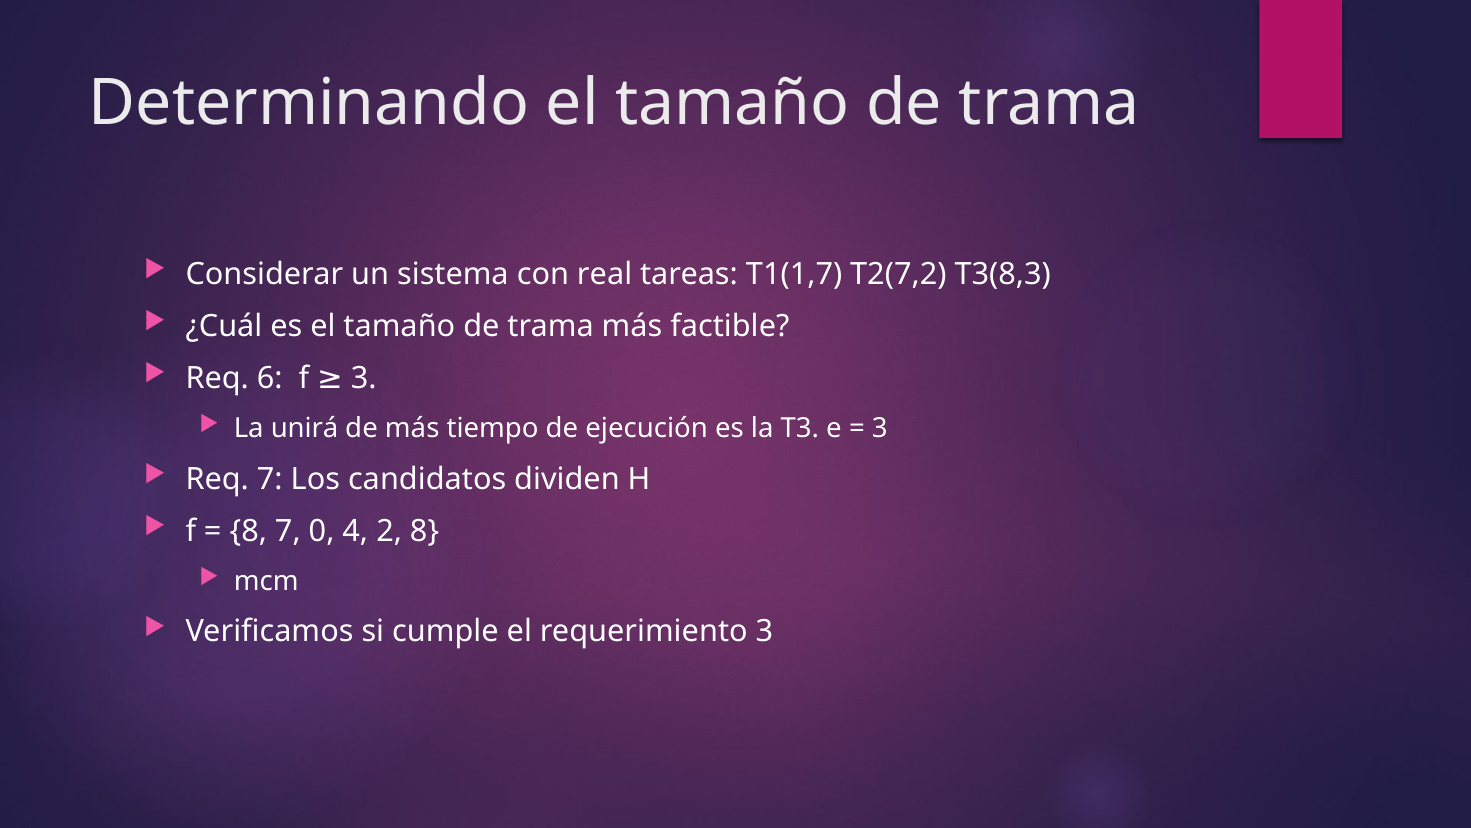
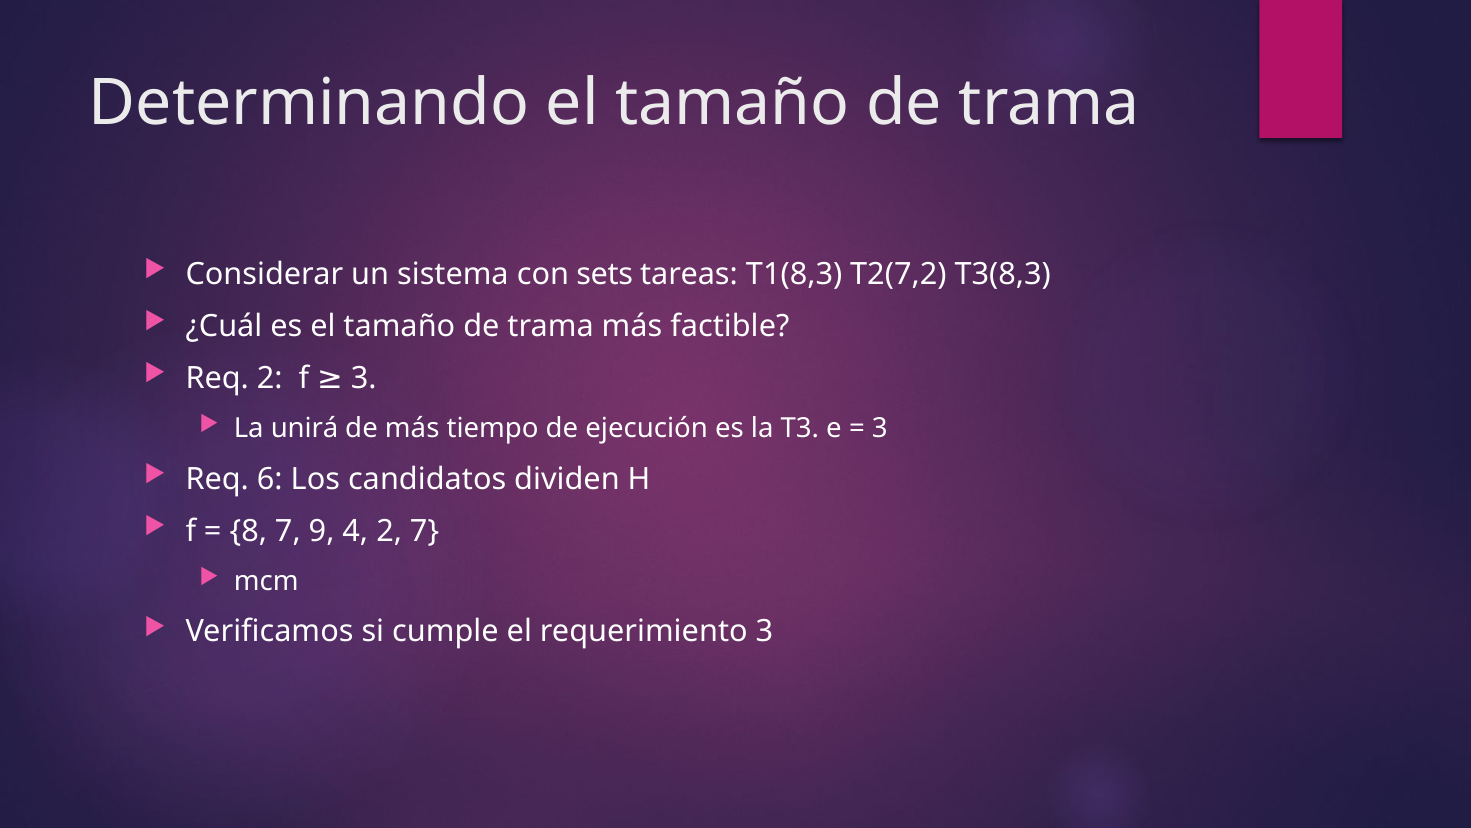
real: real -> sets (605, 274)
T1(1,7: T1(1,7 -> T1(8,3 (794, 274)
Req 6: 6 -> 2 (270, 378)
Req 7: 7 -> 6 (270, 479)
0: 0 -> 9 (322, 531)
2 8: 8 -> 7 (425, 531)
